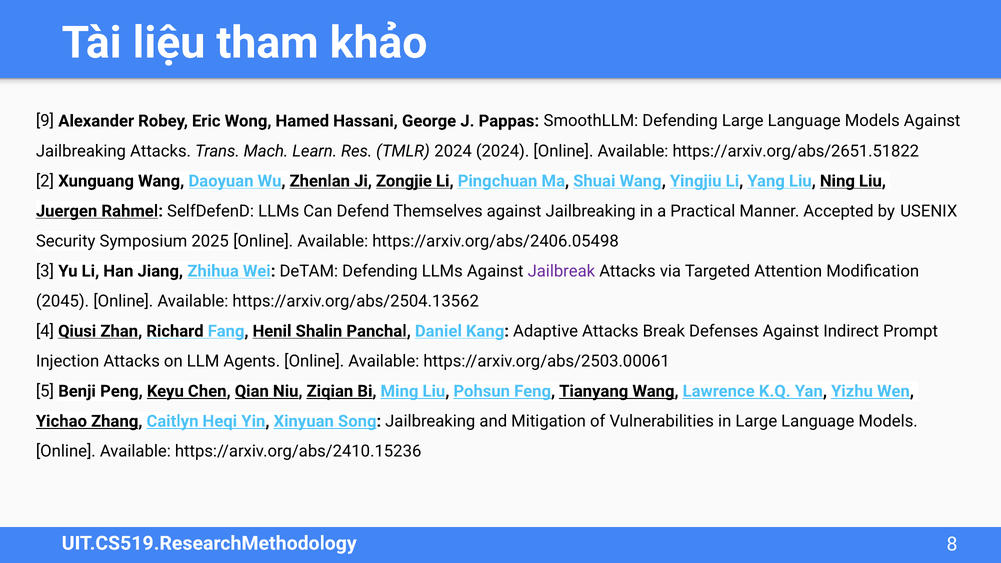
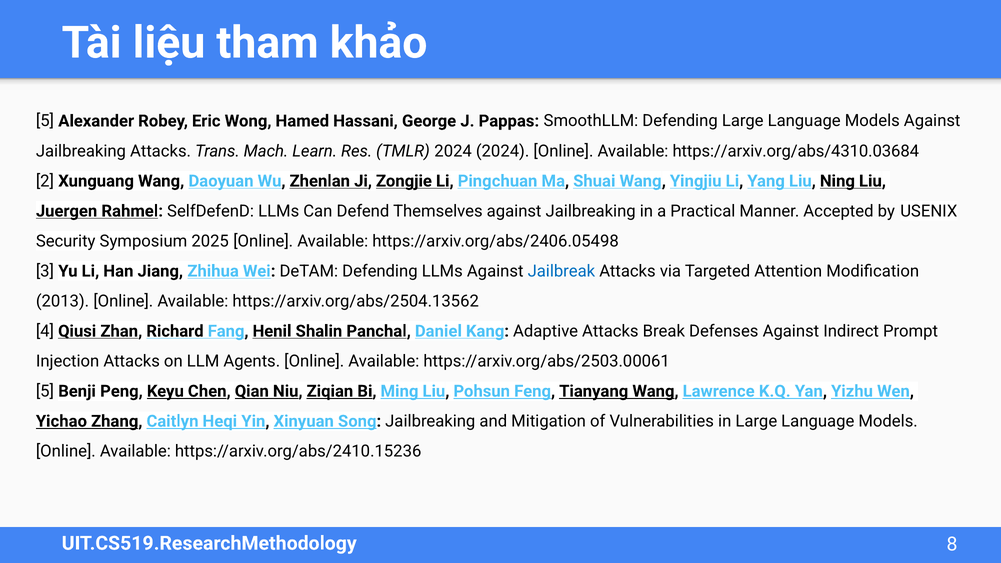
9: 9 -> 5 (45, 121)
https://arxiv.org/abs/2651.51822: https://arxiv.org/abs/2651.51822 -> https://arxiv.org/abs/4310.03684 (796, 151)
Jailbreak colour: purple -> blue (561, 271)
2045: 2045 -> 2013 (63, 301)
